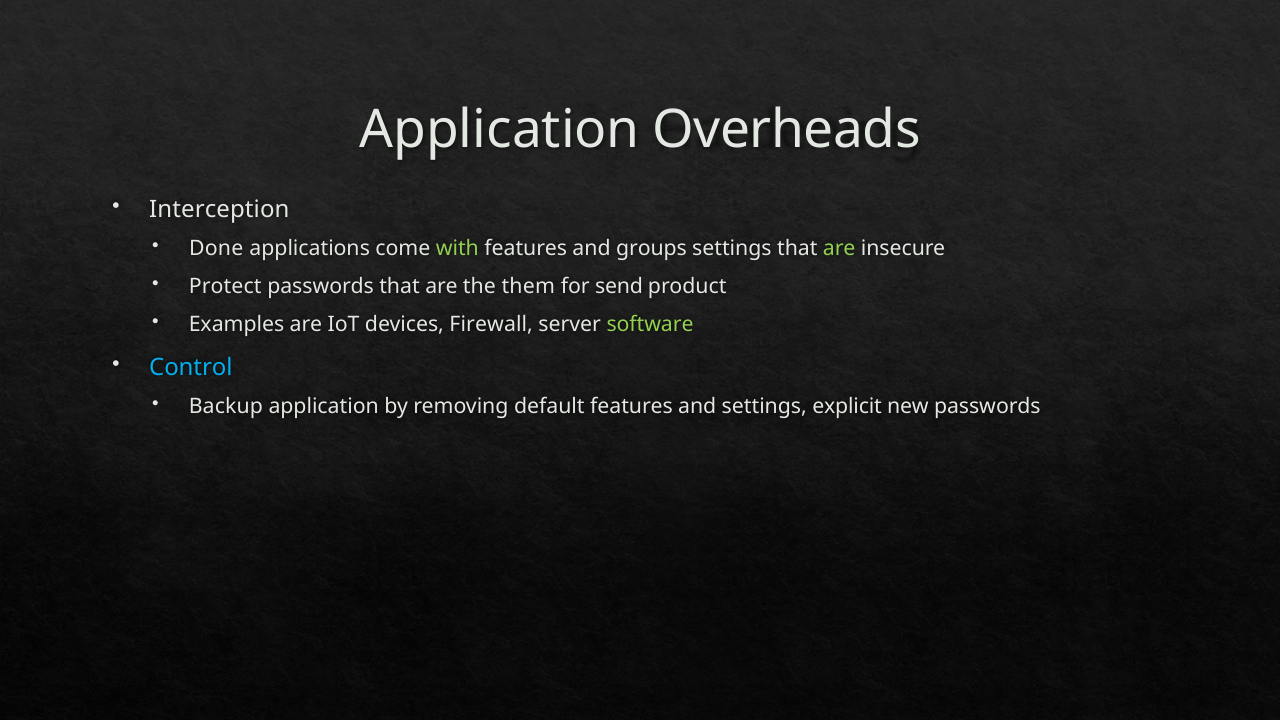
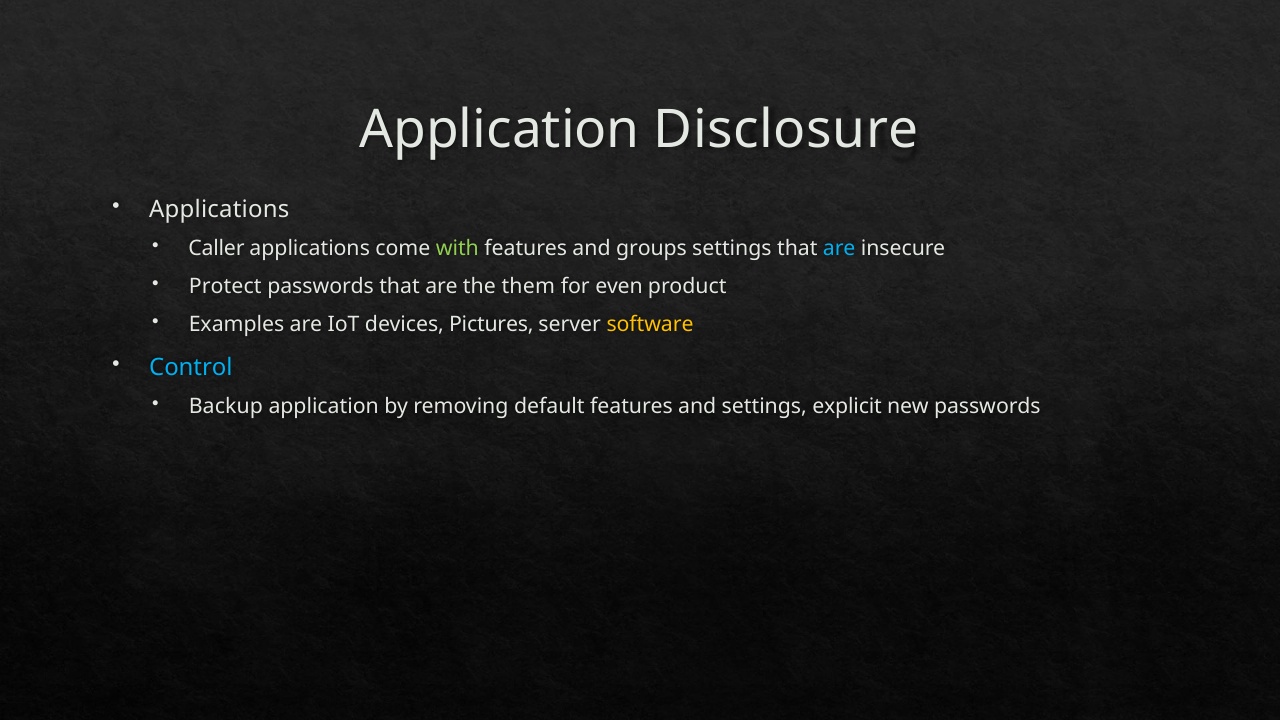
Overheads: Overheads -> Disclosure (786, 130)
Interception: Interception -> Applications (219, 209)
Done: Done -> Caller (216, 248)
are colour: light green -> light blue (839, 248)
send: send -> even (619, 286)
Firewall: Firewall -> Pictures (491, 324)
software colour: light green -> yellow (650, 324)
